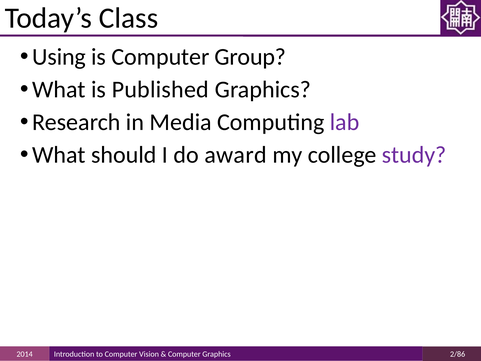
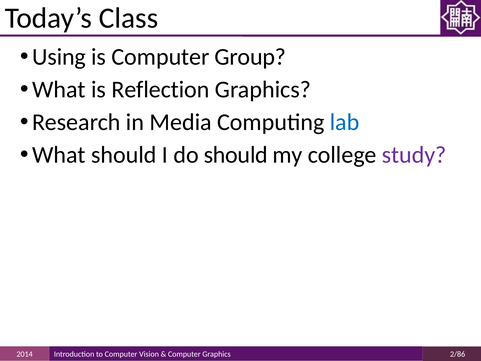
Published: Published -> Reflection (160, 89)
lab colour: purple -> blue (345, 122)
do award: award -> should (236, 155)
